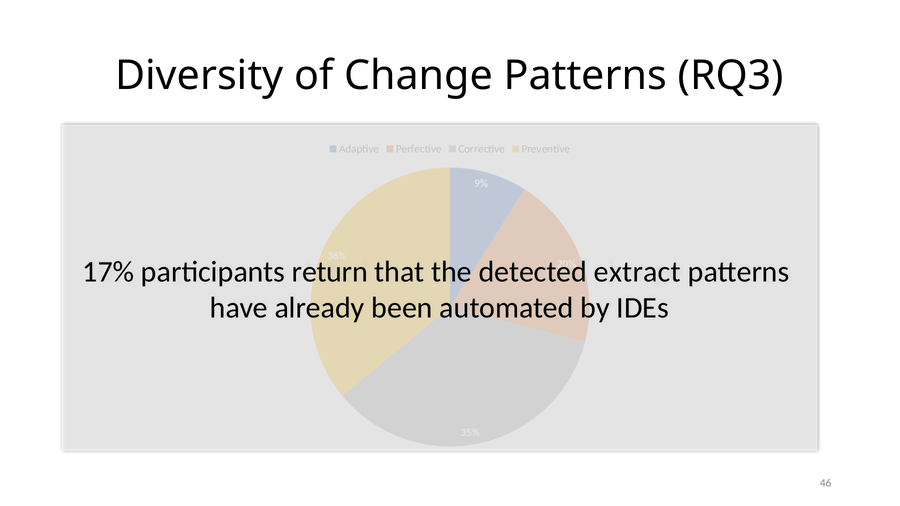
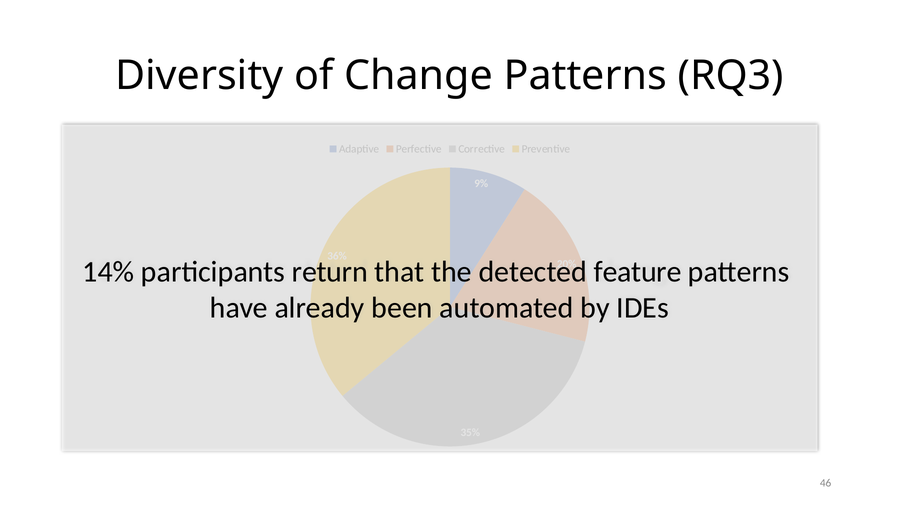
17%: 17% -> 14% (108, 272)
extract: extract -> feature (638, 272)
